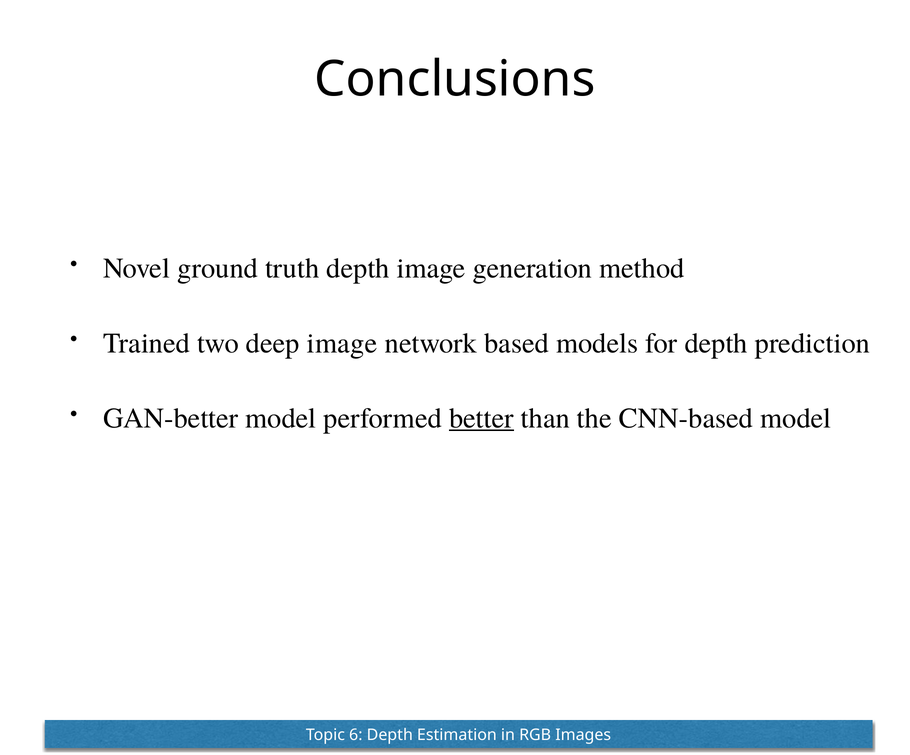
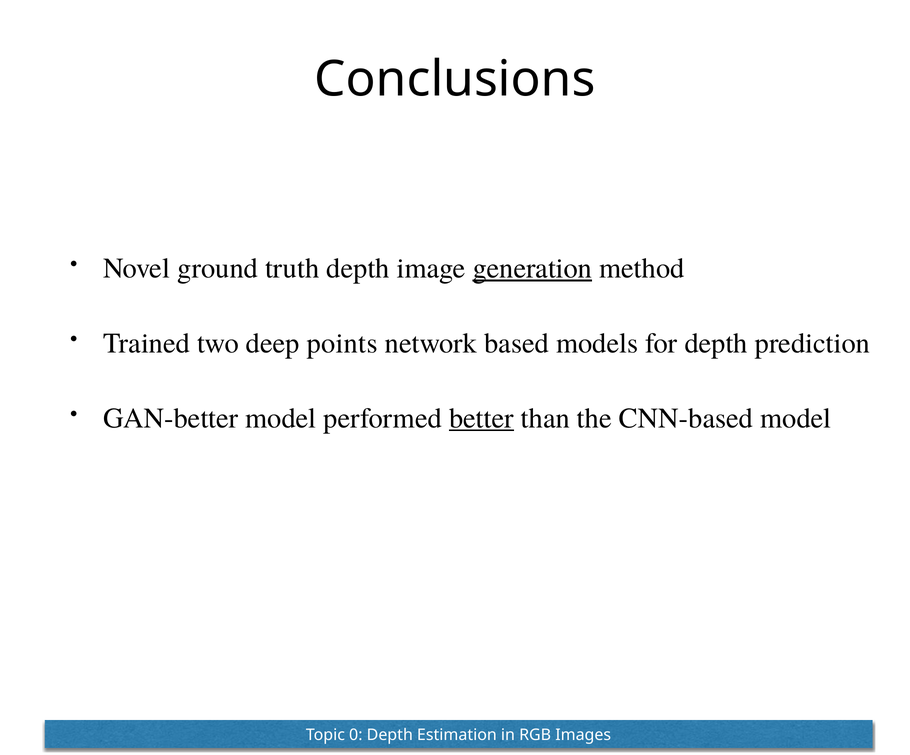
generation underline: none -> present (532, 268)
deep image: image -> points (342, 343)
6: 6 -> 0 (356, 735)
